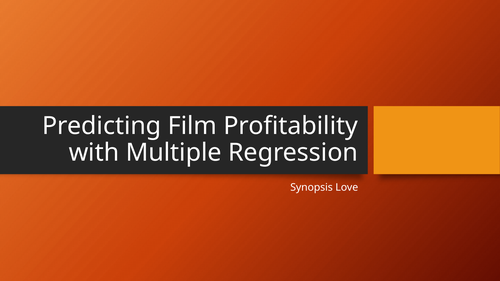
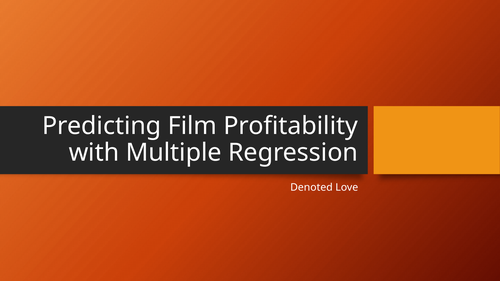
Synopsis: Synopsis -> Denoted (311, 188)
